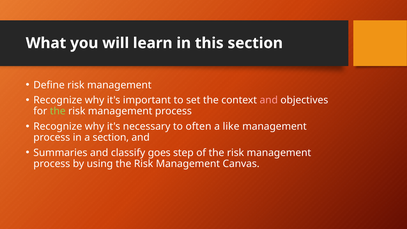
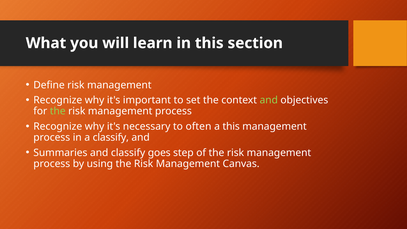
and colour: pink -> light green (269, 100)
a like: like -> this (231, 126)
a section: section -> classify (111, 137)
